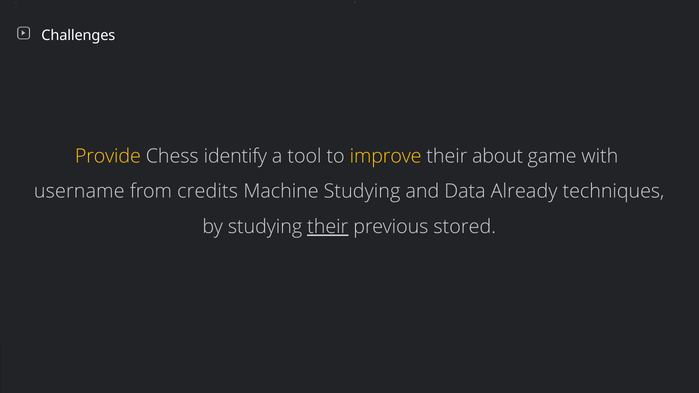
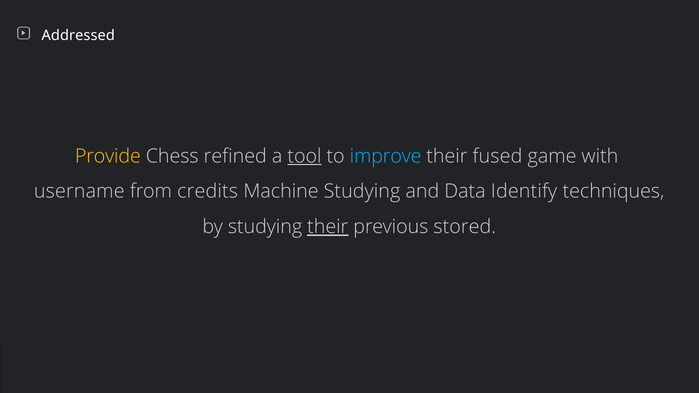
Challenges: Challenges -> Addressed (78, 36)
identify: identify -> refined (235, 156)
tool underline: none -> present (304, 156)
improve colour: yellow -> light blue (386, 156)
about: about -> fused (497, 156)
Already: Already -> Identify (524, 192)
